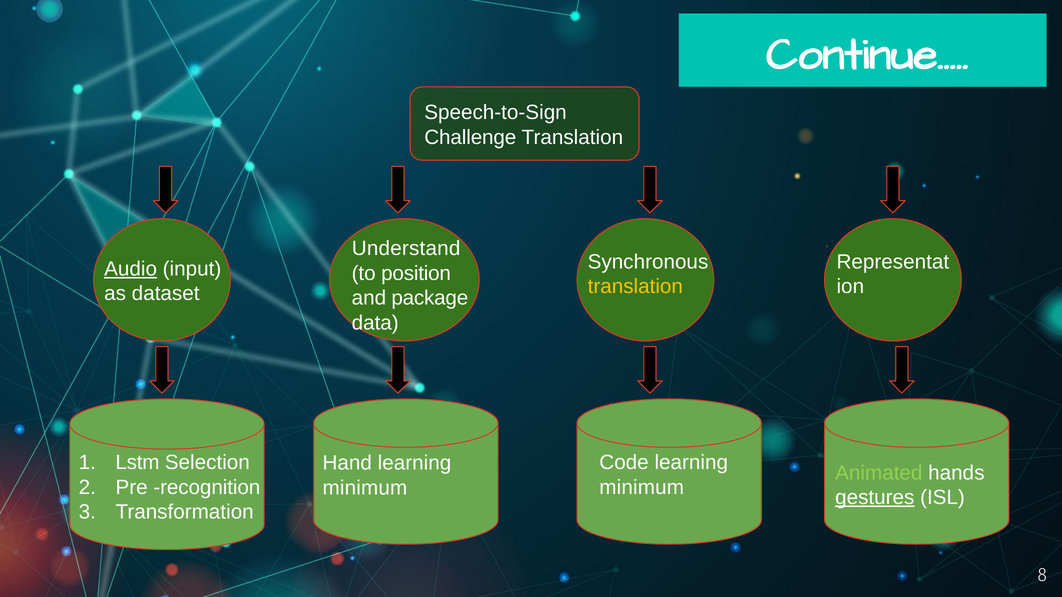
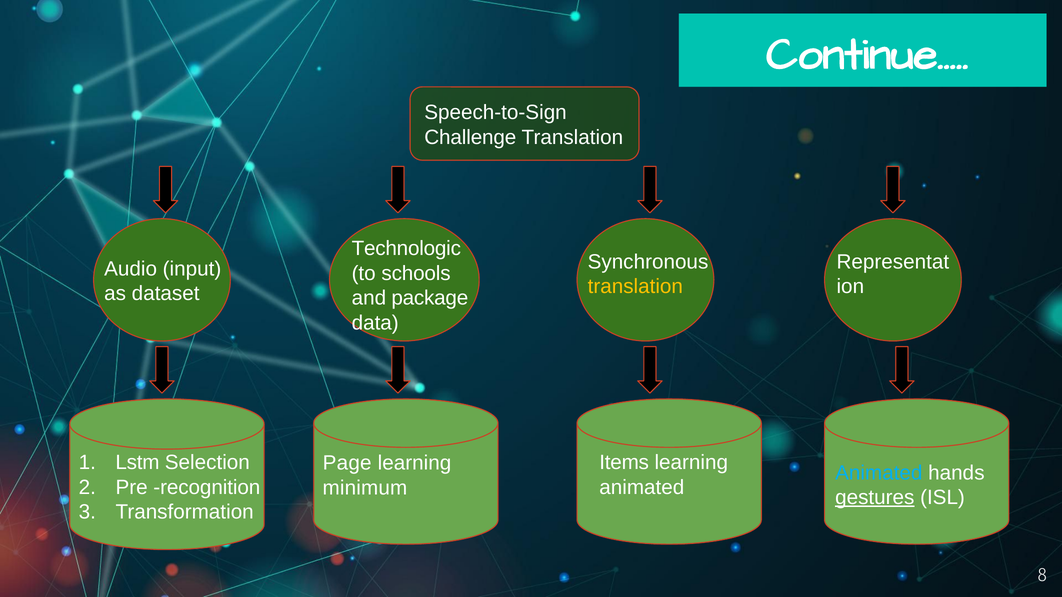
Understand: Understand -> Technologic (406, 249)
Audio underline: present -> none (131, 269)
position: position -> schools (416, 273)
Code: Code -> Items (624, 463)
Hand: Hand -> Page (347, 463)
Animated colour: light green -> light blue (879, 473)
minimum: minimum -> animated (642, 488)
